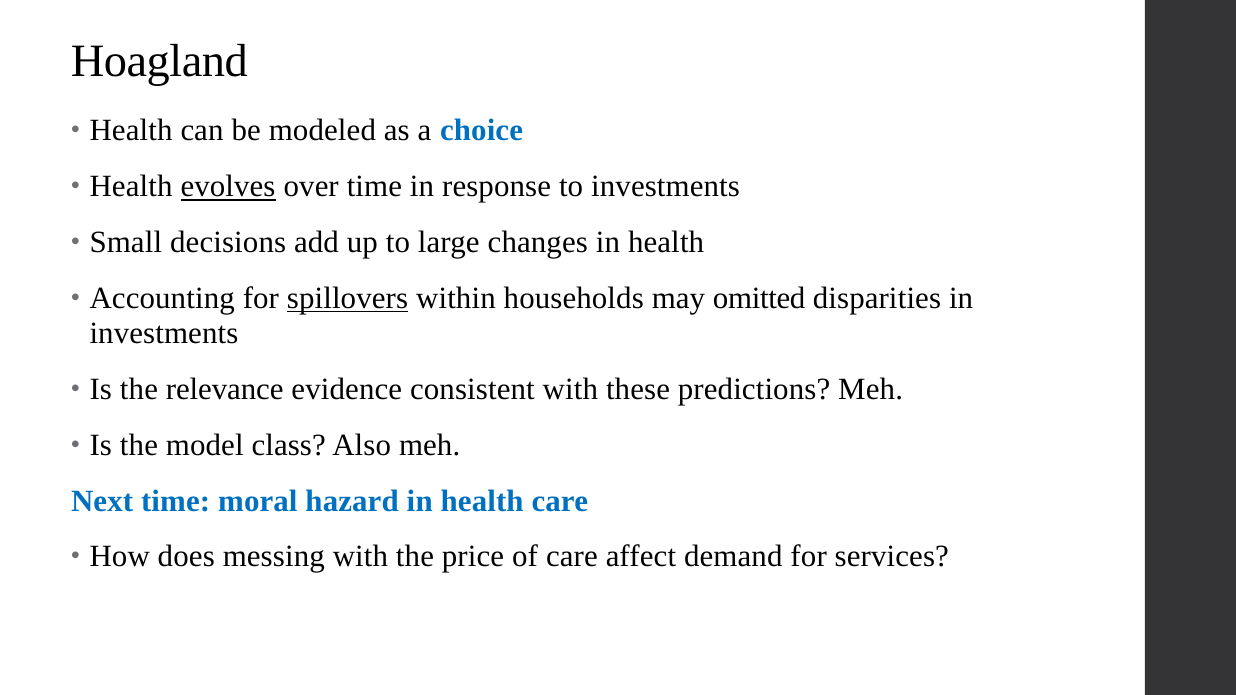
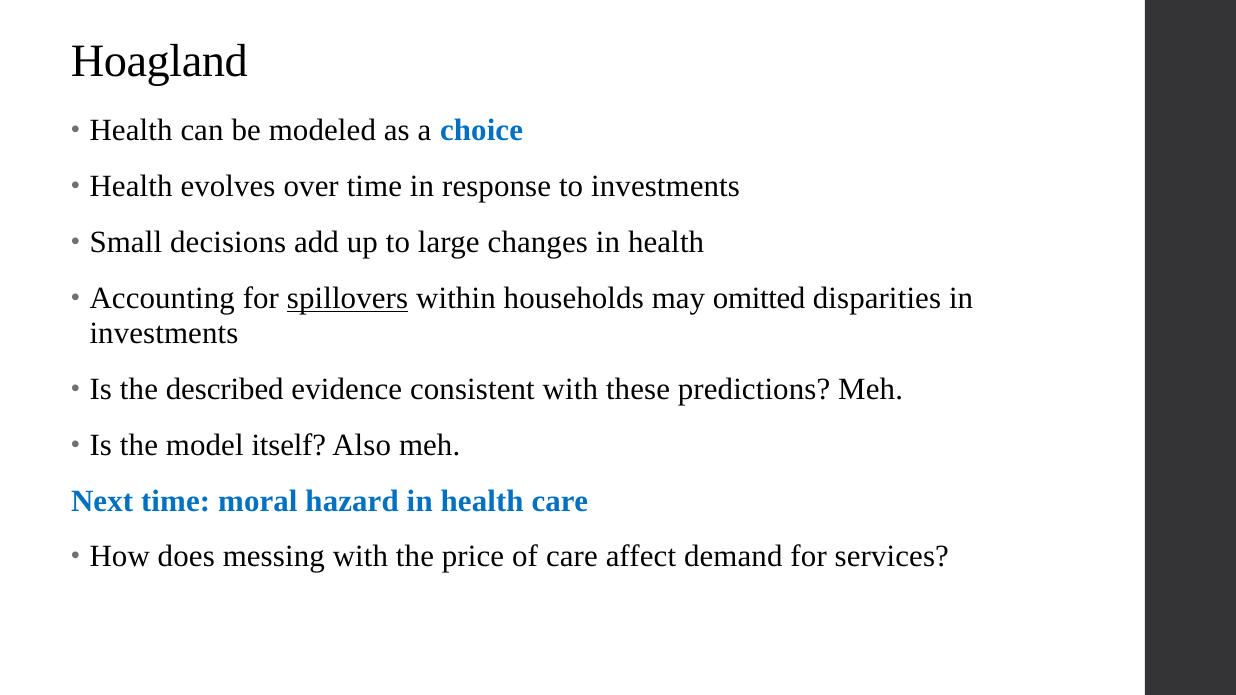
evolves underline: present -> none (228, 187)
relevance: relevance -> described (225, 389)
class: class -> itself (289, 445)
